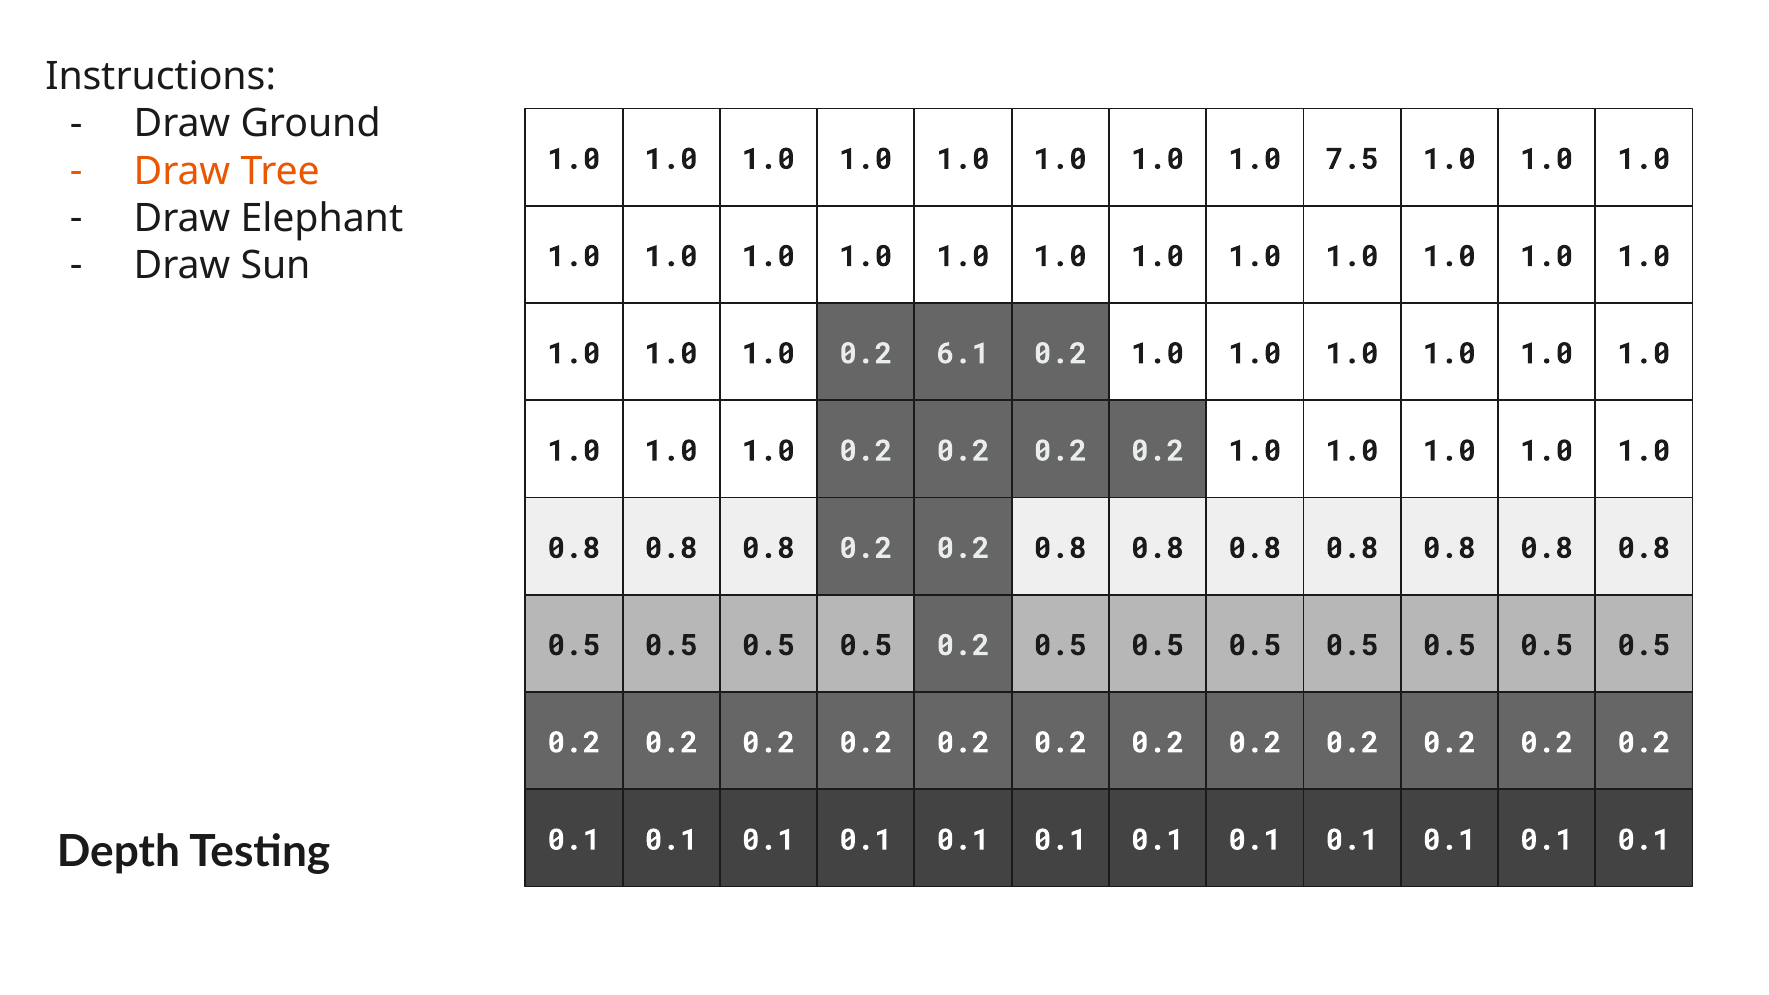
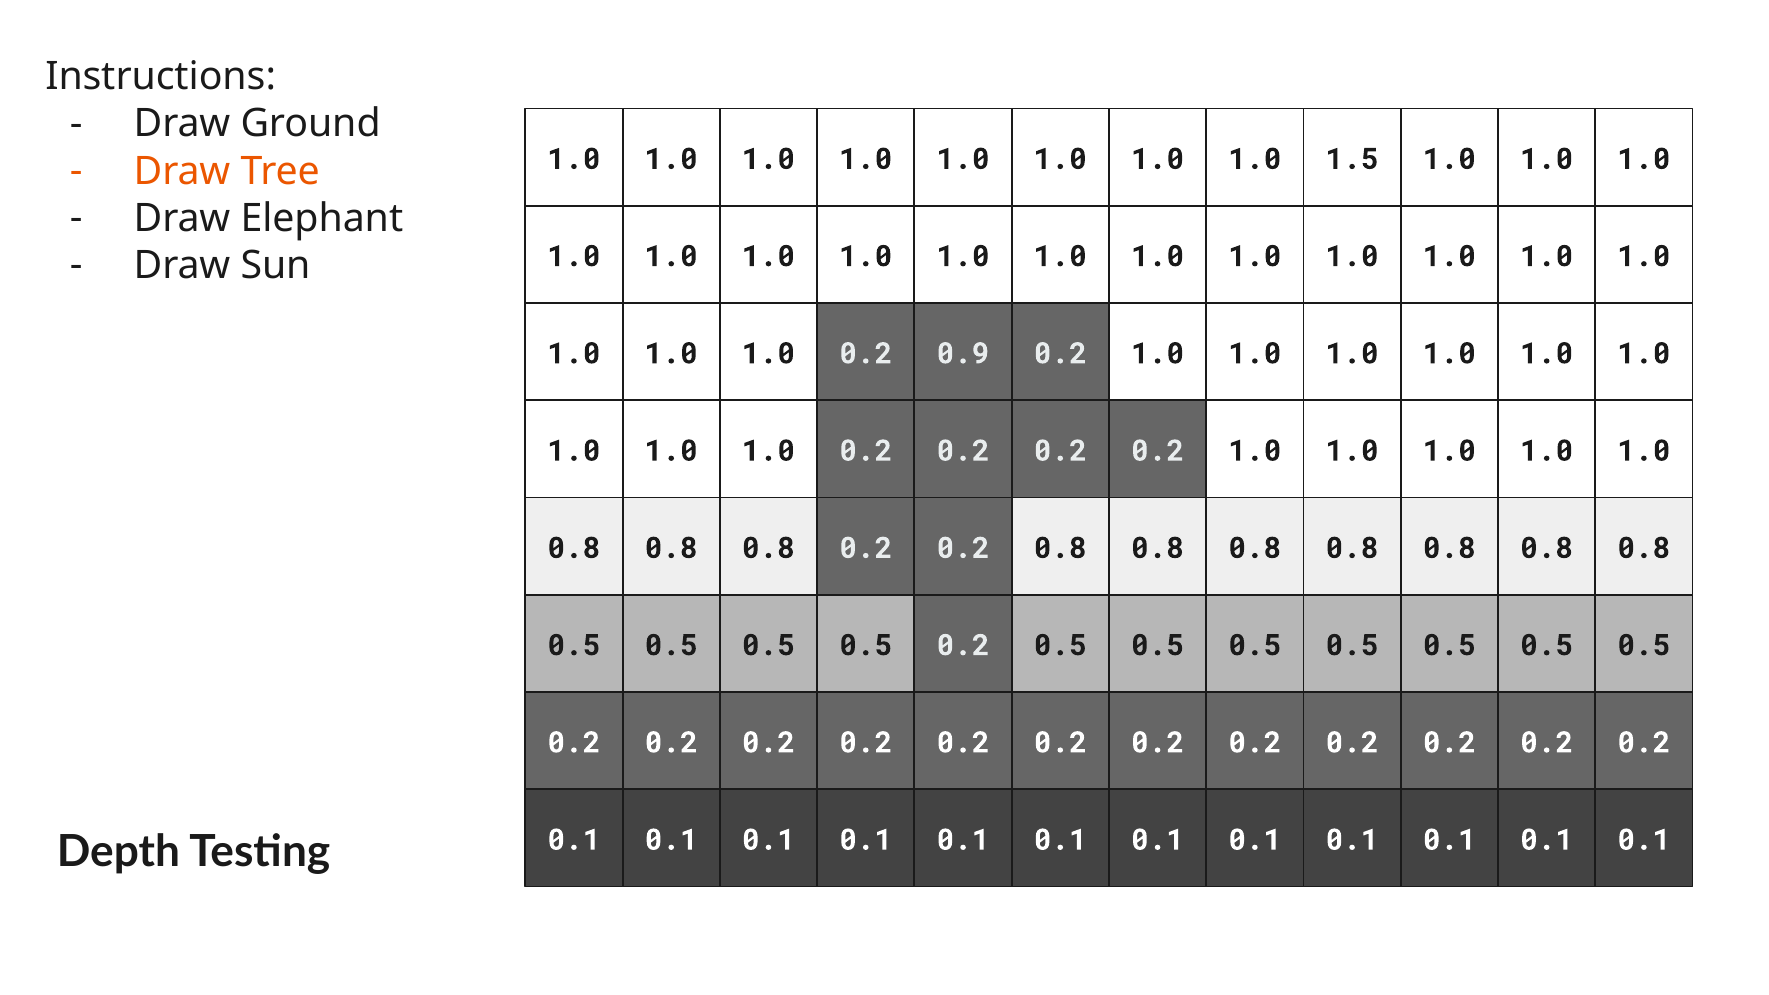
7.5: 7.5 -> 1.5 (1352, 159)
6.1: 6.1 -> 0.9 (963, 354)
